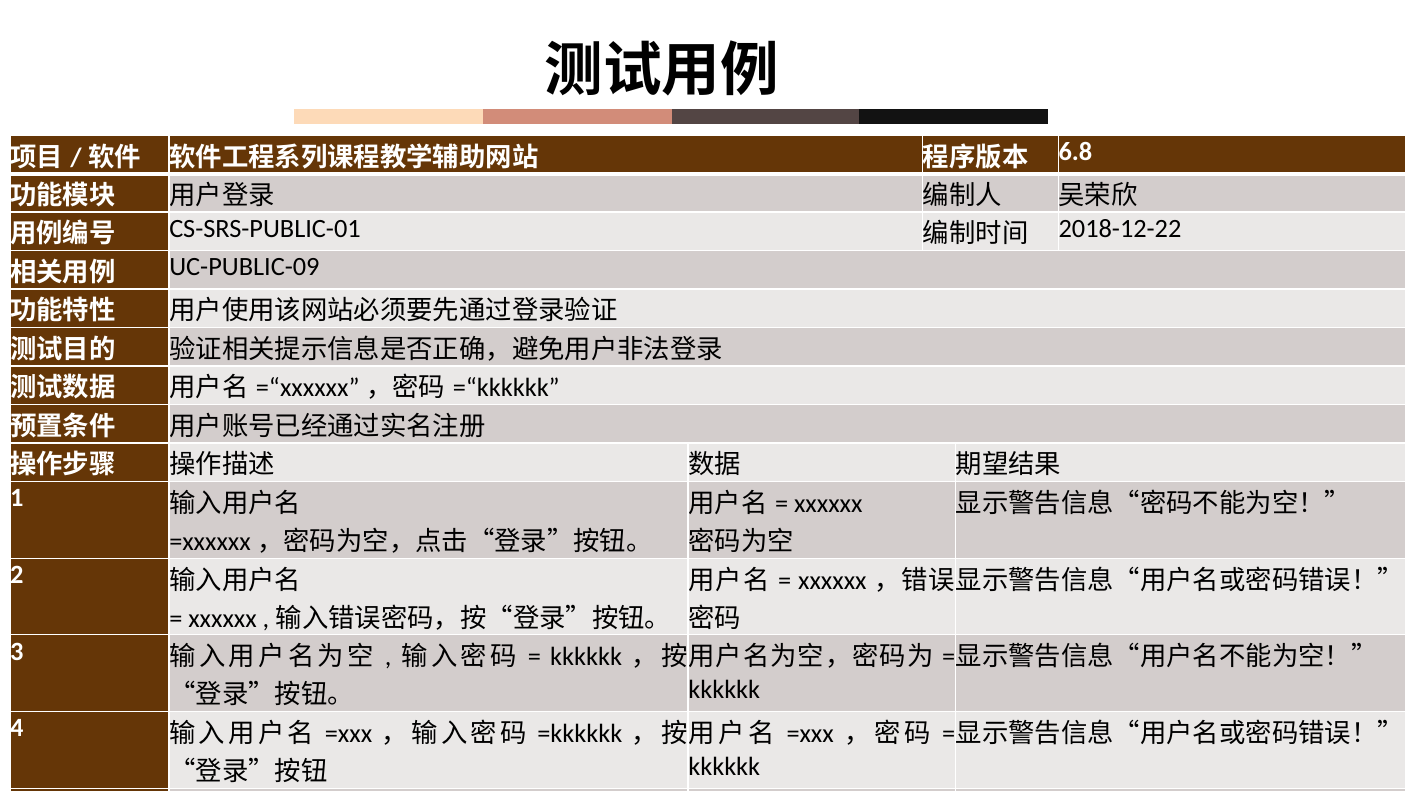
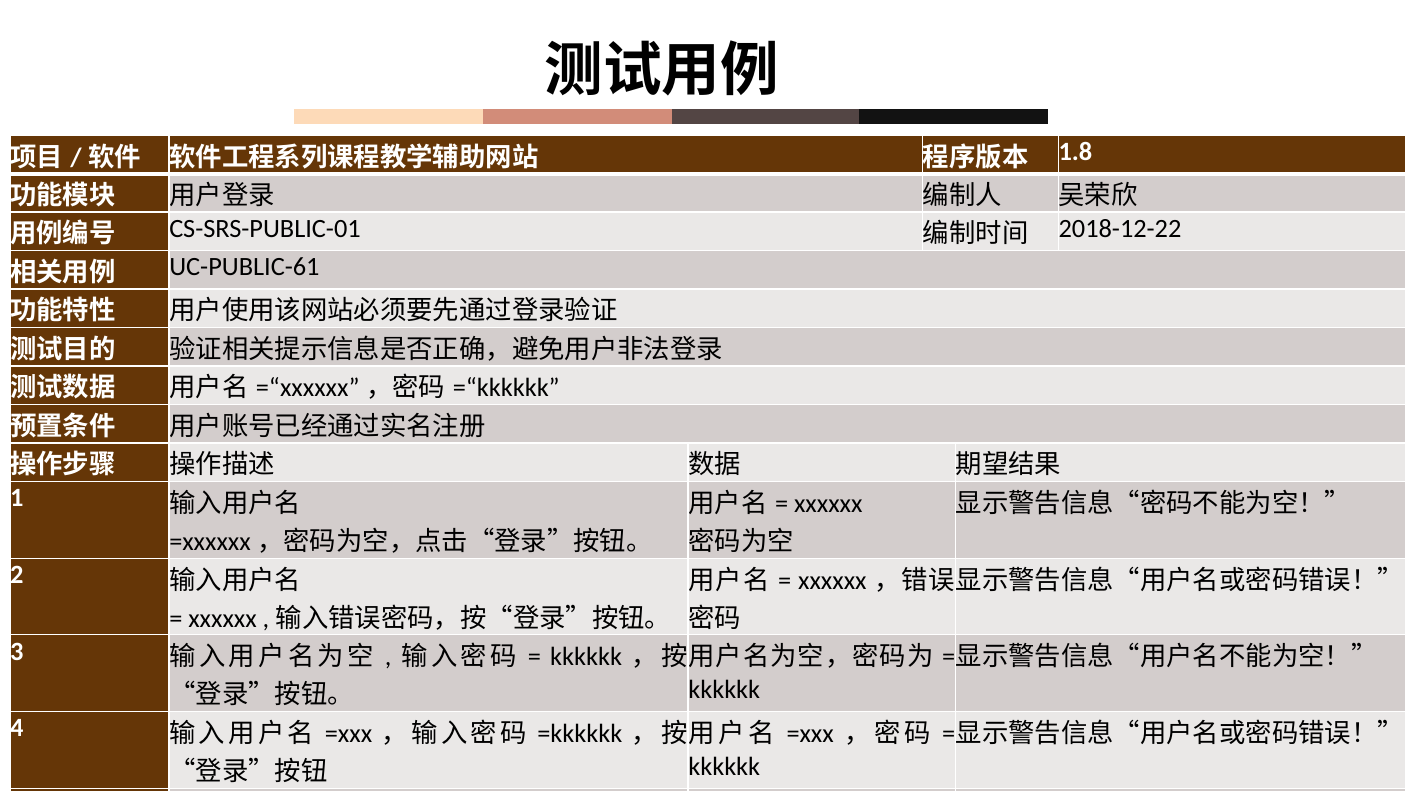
6.8: 6.8 -> 1.8 (1075, 152)
UC-PUBLIC-09: UC-PUBLIC-09 -> UC-PUBLIC-61 (244, 267)
